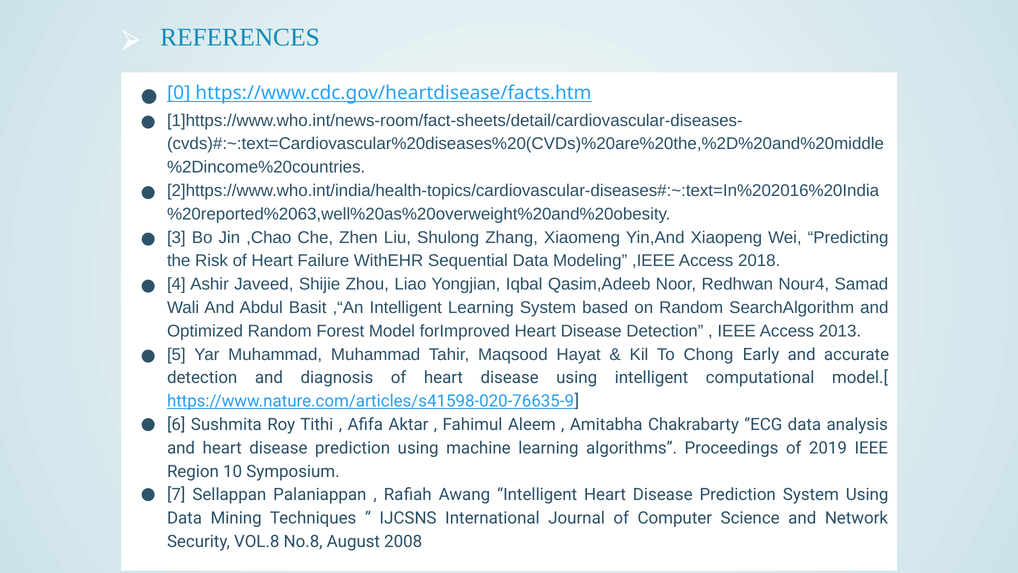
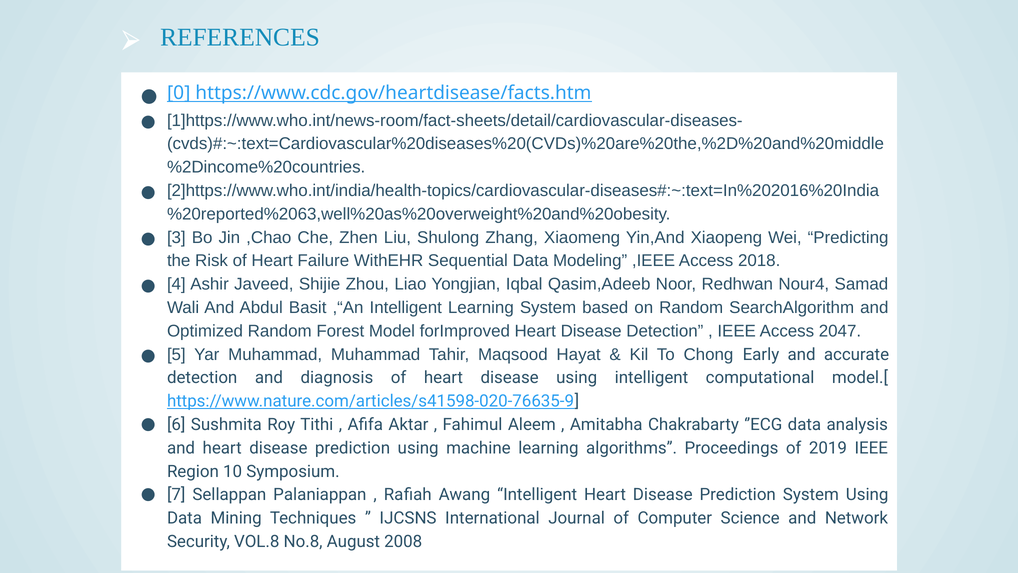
2013: 2013 -> 2047 (840, 331)
